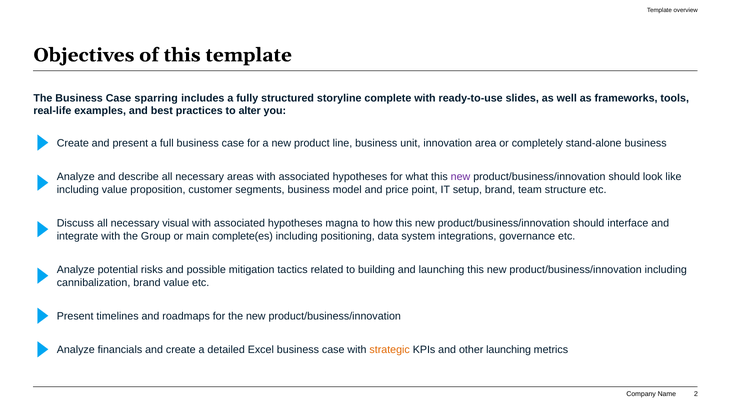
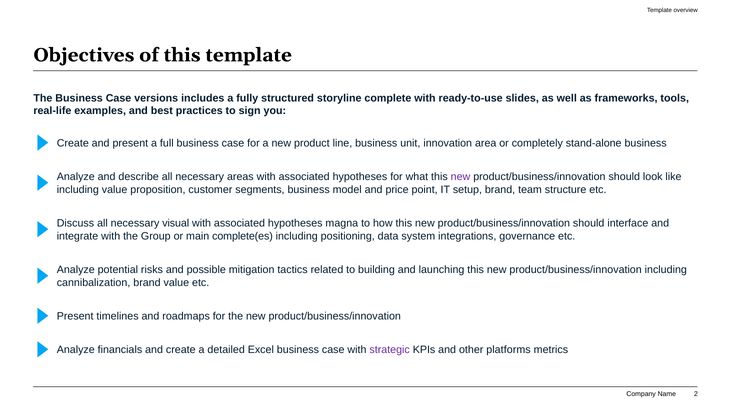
sparring: sparring -> versions (156, 98)
alter: alter -> sign (250, 111)
strategic colour: orange -> purple (390, 350)
other launching: launching -> platforms (509, 350)
